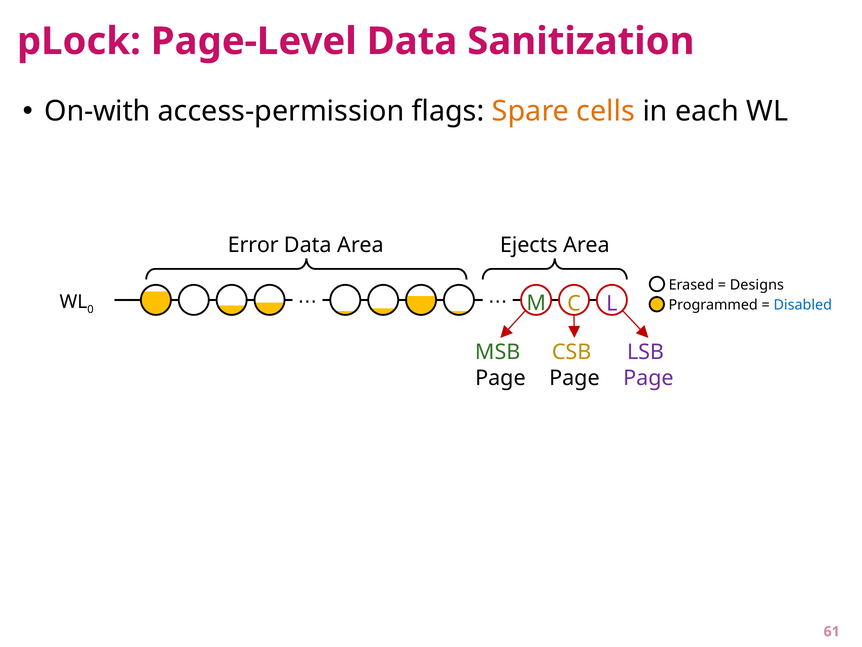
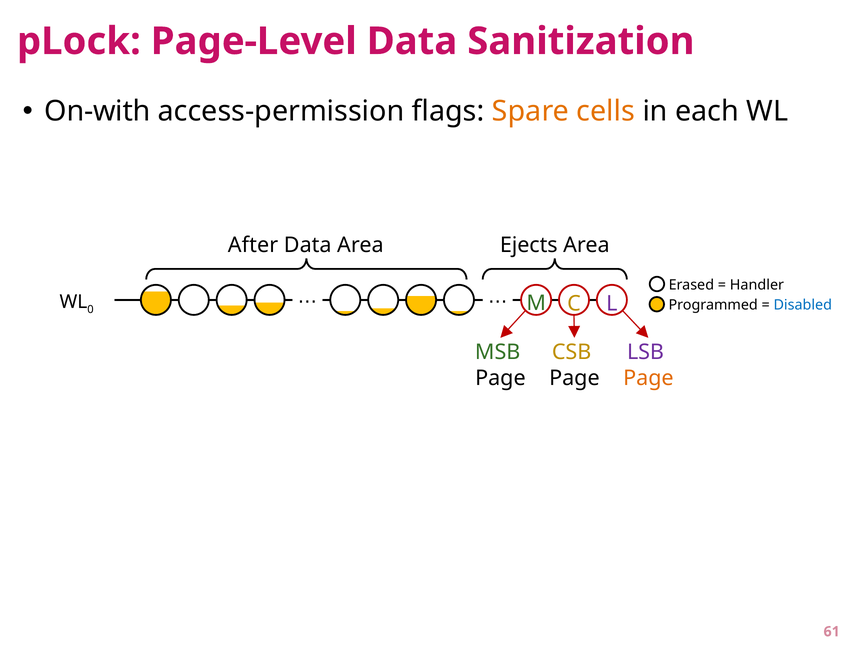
Error: Error -> After (253, 245)
Designs: Designs -> Handler (757, 285)
Page colour: purple -> orange (648, 378)
